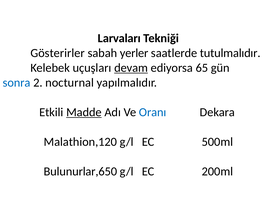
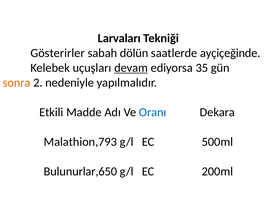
yerler: yerler -> dölün (134, 53)
tutulmalıdır: tutulmalıdır -> ayçiçeğinde (230, 53)
65: 65 -> 35 (202, 68)
sonra colour: blue -> orange (17, 83)
nocturnal: nocturnal -> nedeniyle (70, 83)
Madde underline: present -> none (84, 112)
Malathion,120: Malathion,120 -> Malathion,793 (80, 142)
